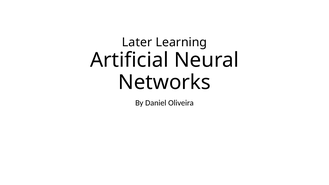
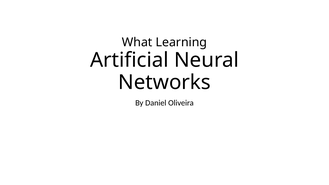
Later: Later -> What (137, 42)
